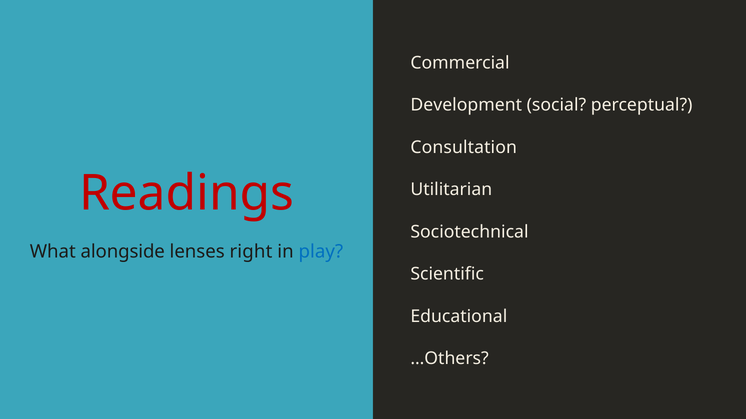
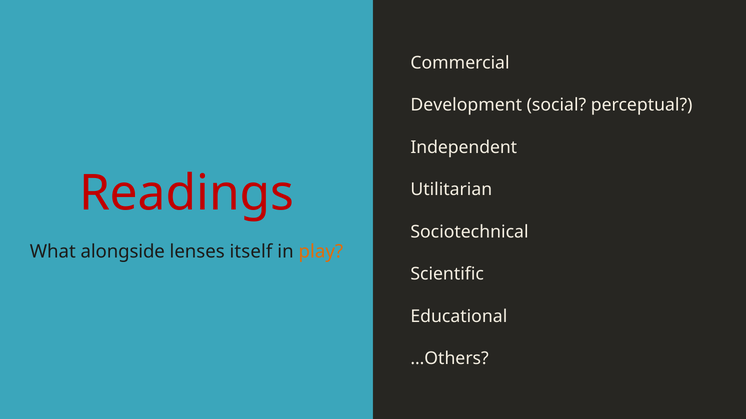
Consultation: Consultation -> Independent (464, 148)
right: right -> itself (251, 252)
play colour: blue -> orange (321, 252)
